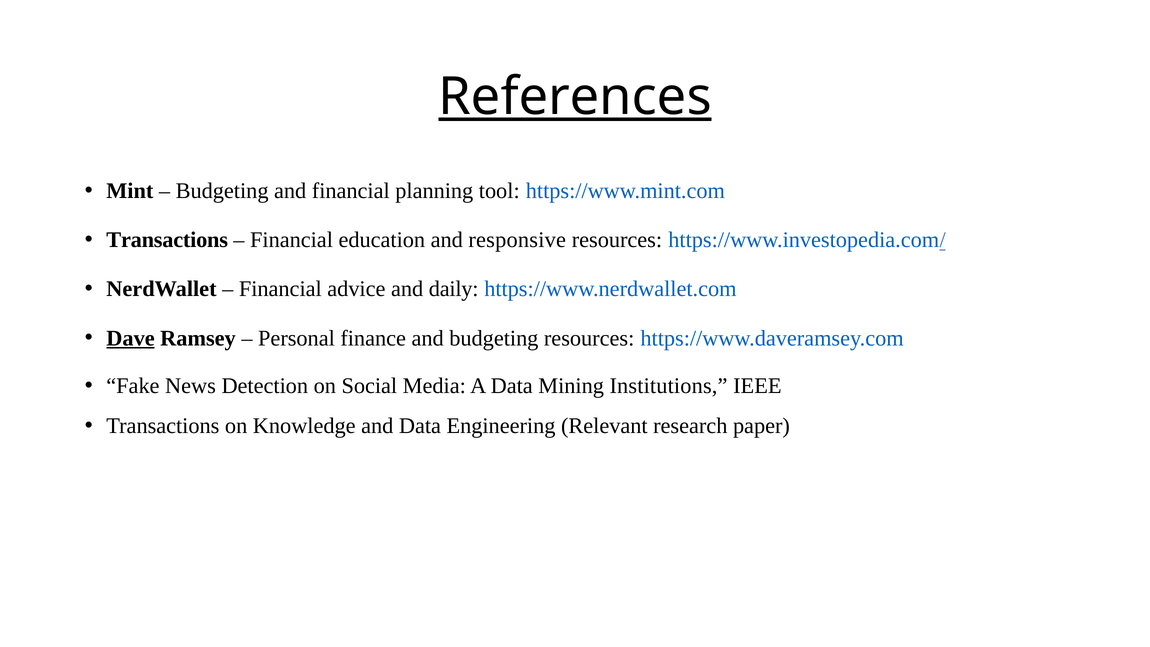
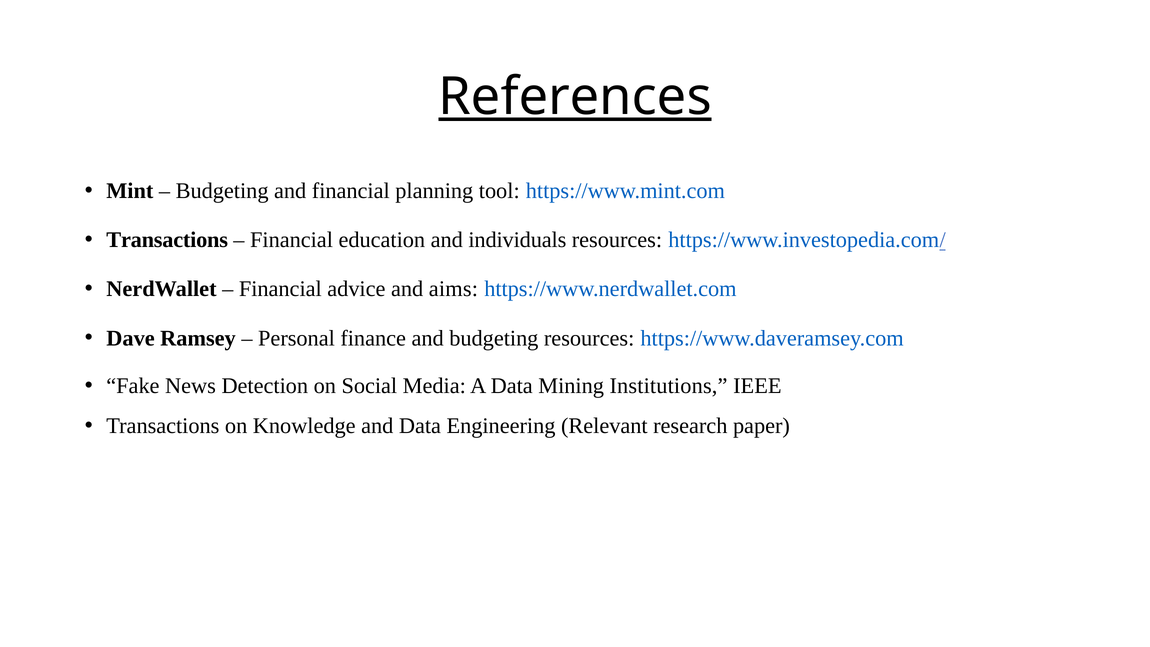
responsive: responsive -> individuals (517, 240)
daily: daily -> aims (453, 289)
Dave underline: present -> none (131, 338)
